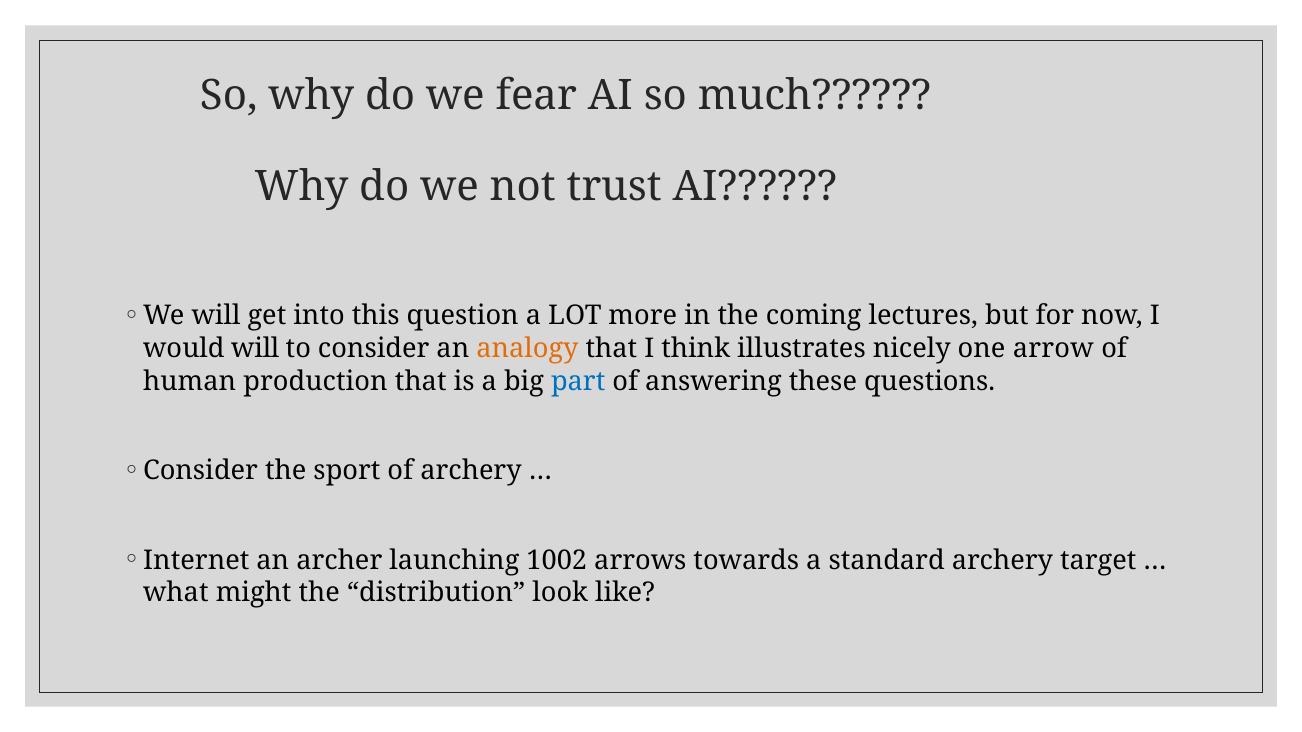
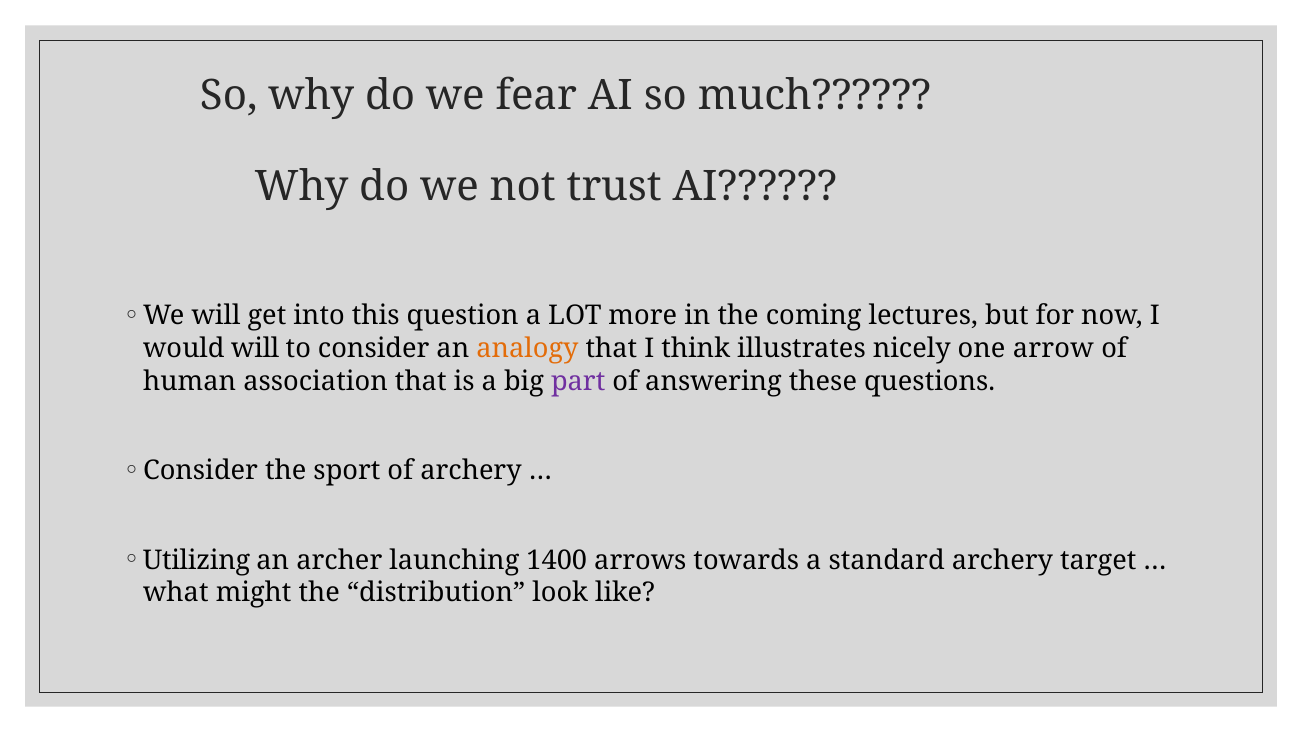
production: production -> association (316, 381)
part colour: blue -> purple (578, 381)
Internet: Internet -> Utilizing (196, 561)
1002: 1002 -> 1400 (557, 561)
